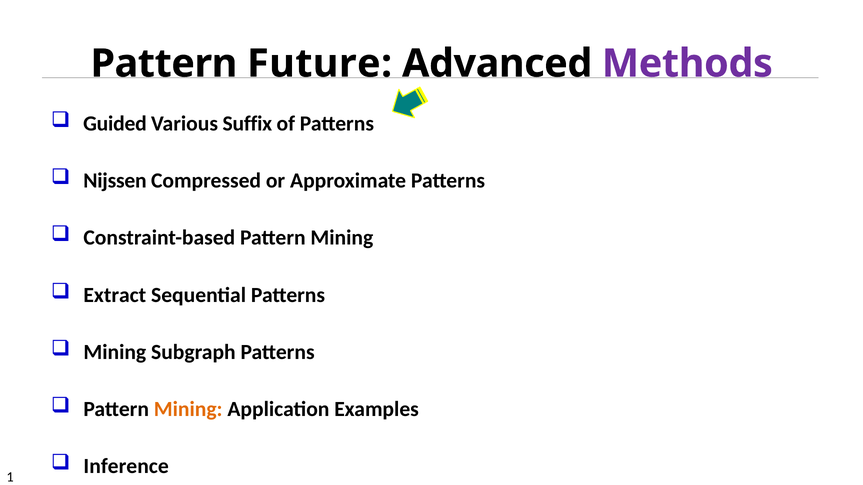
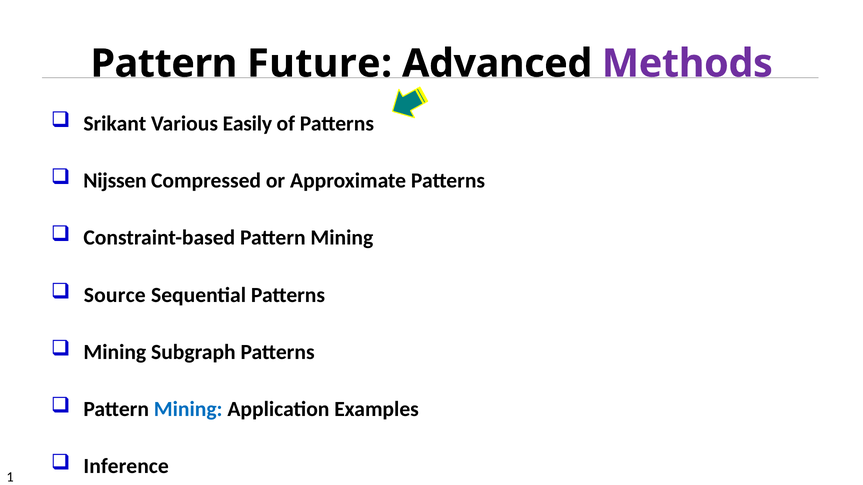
Guided: Guided -> Srikant (115, 124)
Suffix: Suffix -> Easily (247, 124)
Extract: Extract -> Source (115, 295)
Mining colour: orange -> blue (188, 410)
